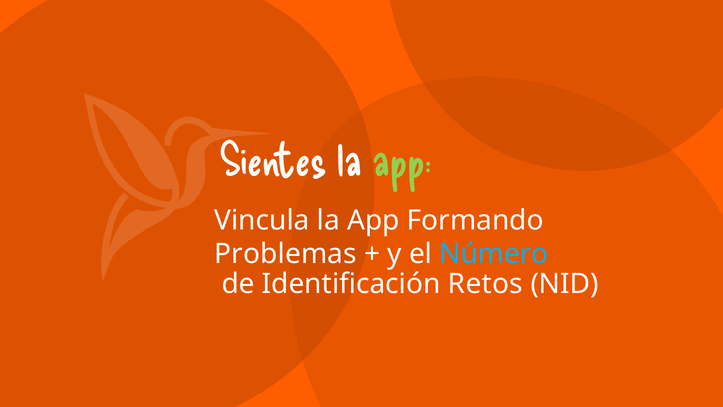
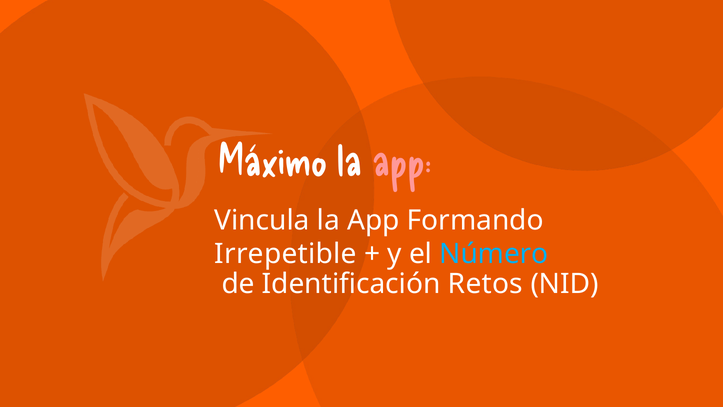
Sientes: Sientes -> Máximo (273, 161)
app colour: light green -> pink (402, 161)
Problemas: Problemas -> Irrepetible (285, 254)
